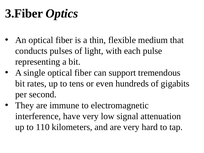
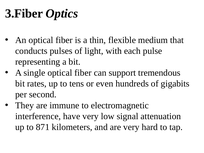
110: 110 -> 871 (43, 127)
